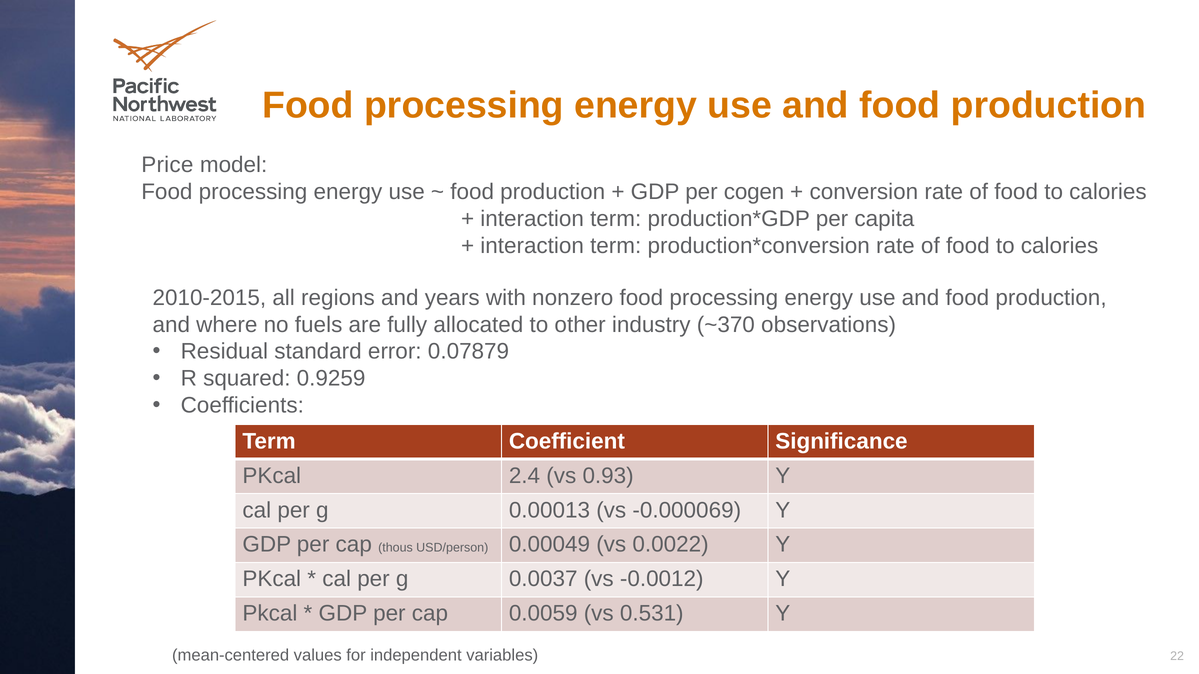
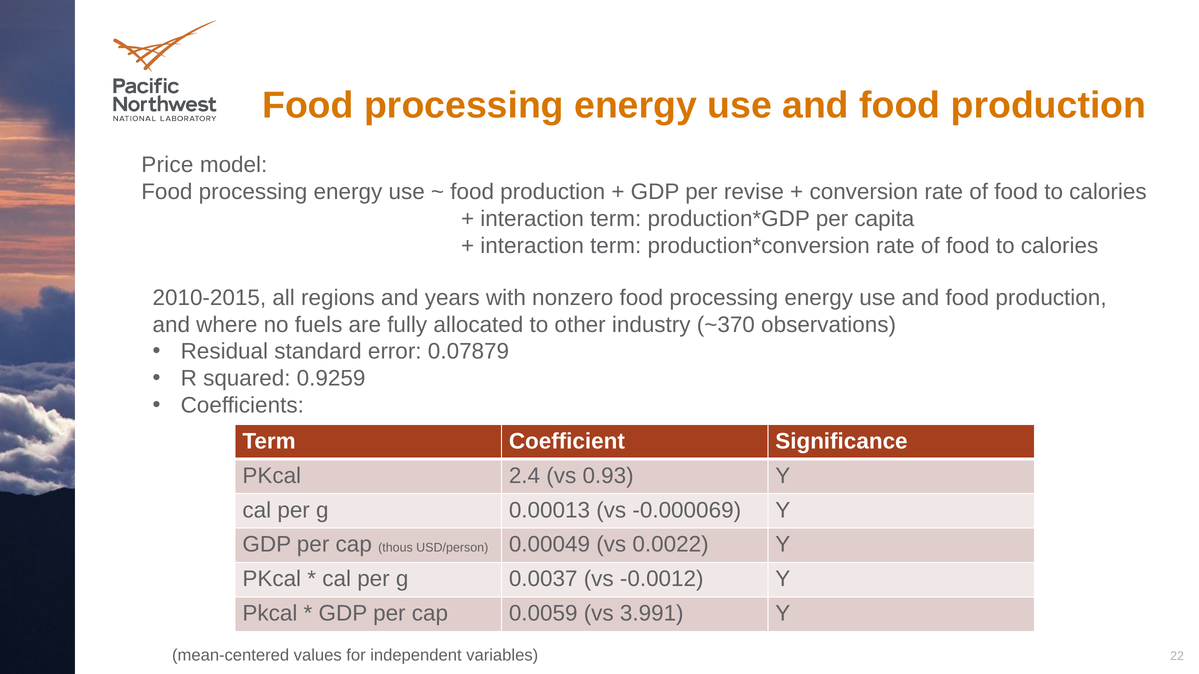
cogen: cogen -> revise (754, 192)
0.531: 0.531 -> 3.991 (652, 614)
